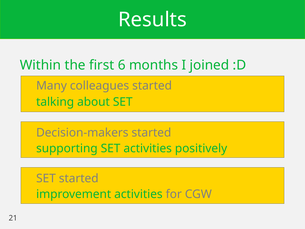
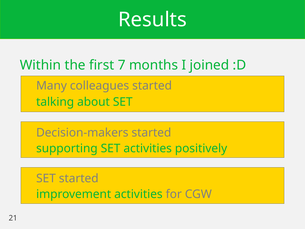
6: 6 -> 7 (122, 65)
